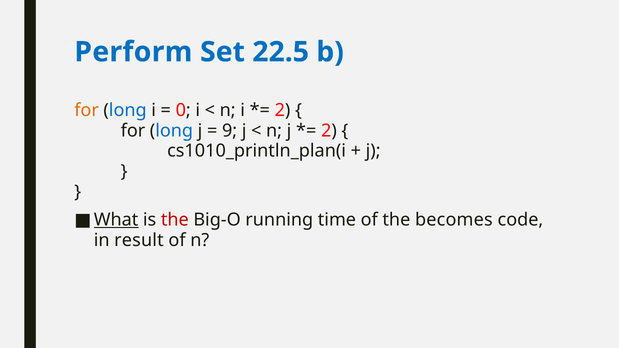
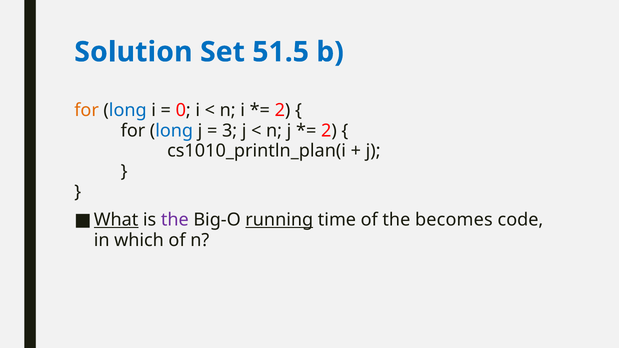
Perform: Perform -> Solution (133, 52)
22.5: 22.5 -> 51.5 (281, 52)
9: 9 -> 3 (230, 131)
the colour: red -> purple (175, 220)
running underline: none -> present (279, 220)
result: result -> which (139, 240)
